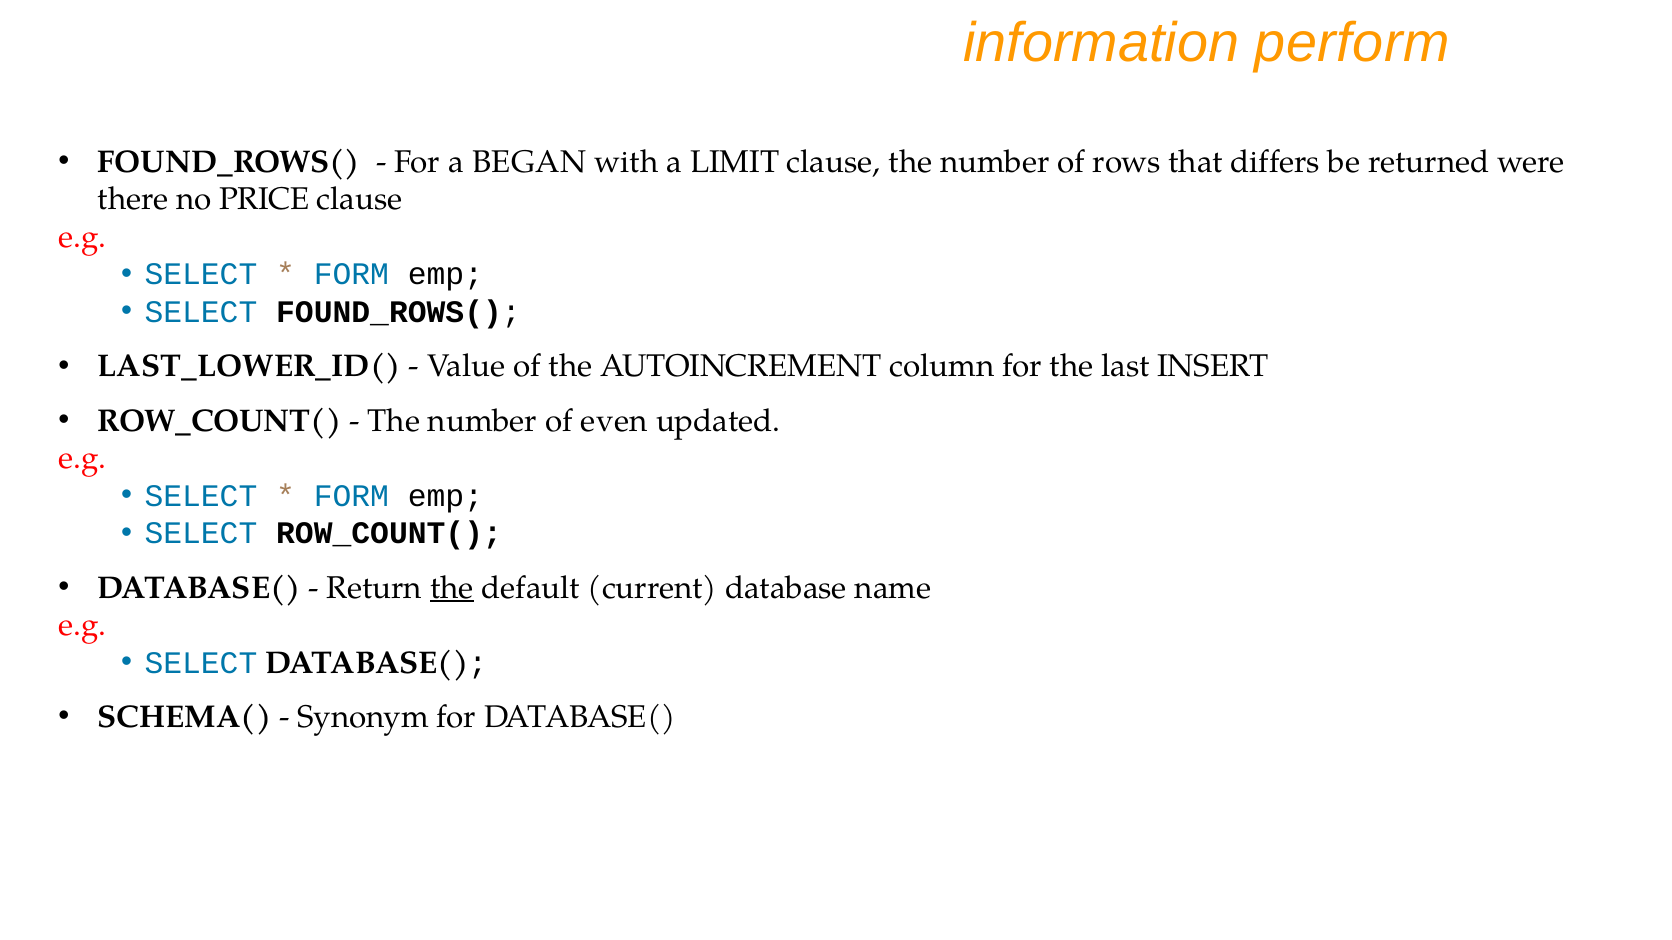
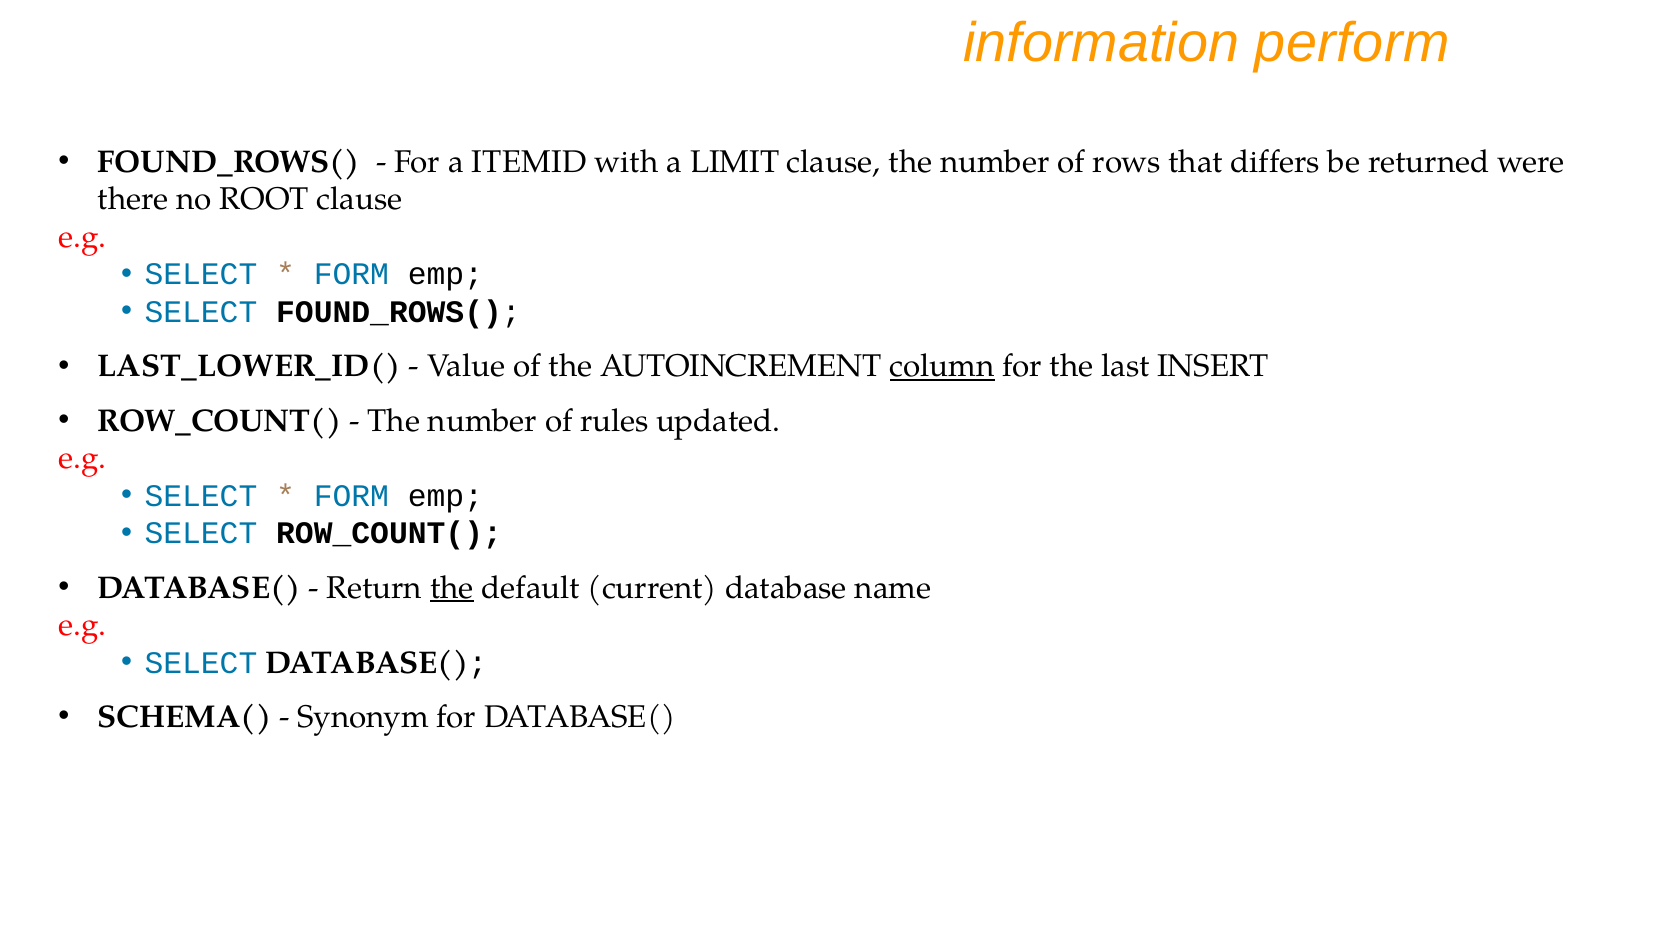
BEGAN: BEGAN -> ITEMID (529, 162)
PRICE: PRICE -> ROOT (264, 199)
column underline: none -> present (942, 367)
even: even -> rules (614, 421)
